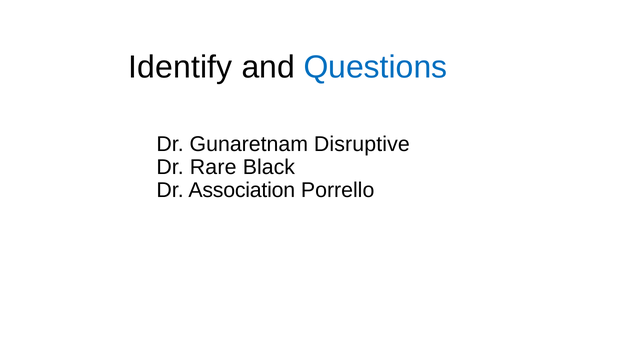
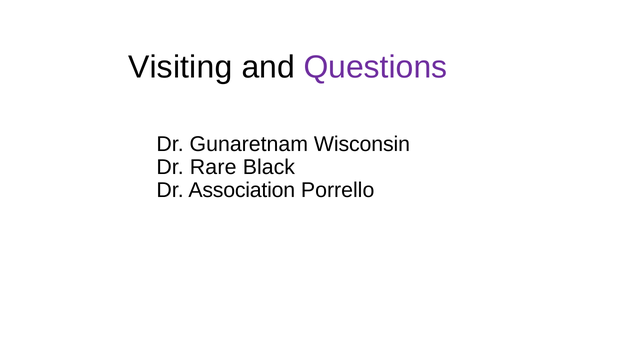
Identify: Identify -> Visiting (180, 67)
Questions colour: blue -> purple (375, 67)
Disruptive: Disruptive -> Wisconsin (362, 144)
